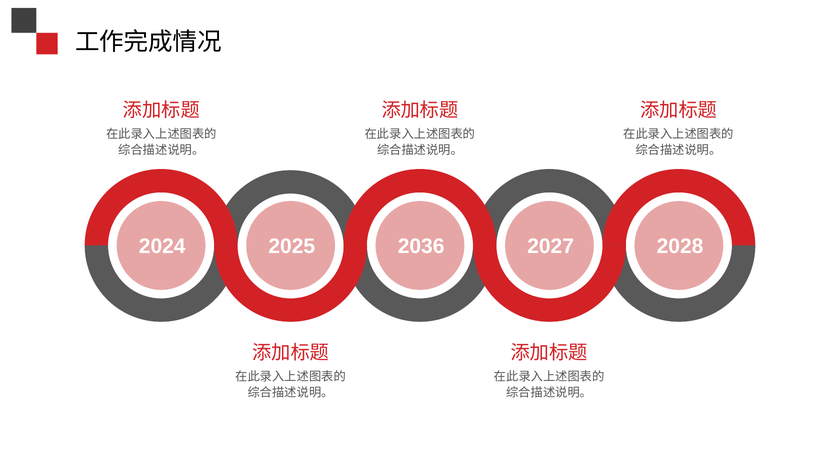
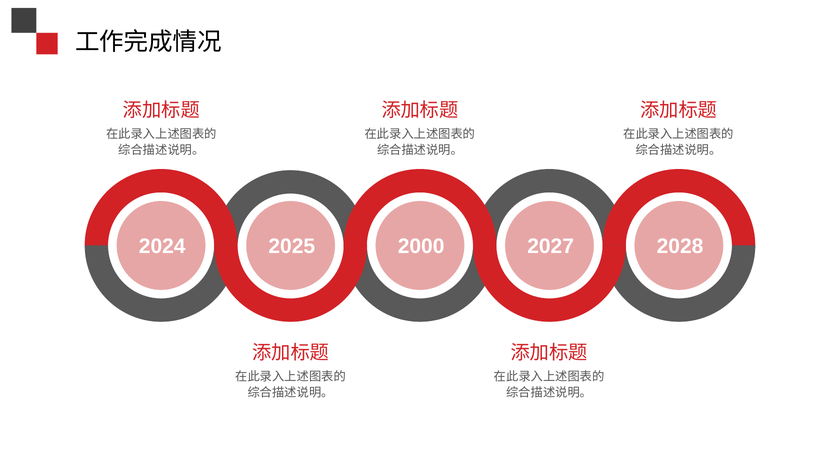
2036: 2036 -> 2000 (421, 246)
